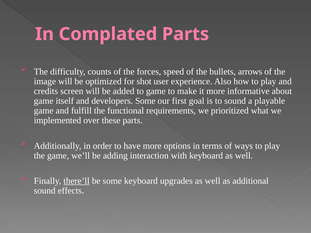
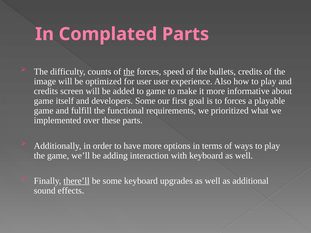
the underline: none -> present (129, 72)
bullets arrows: arrows -> credits (250, 72)
for shot: shot -> user (144, 81)
to sound: sound -> forces (235, 101)
